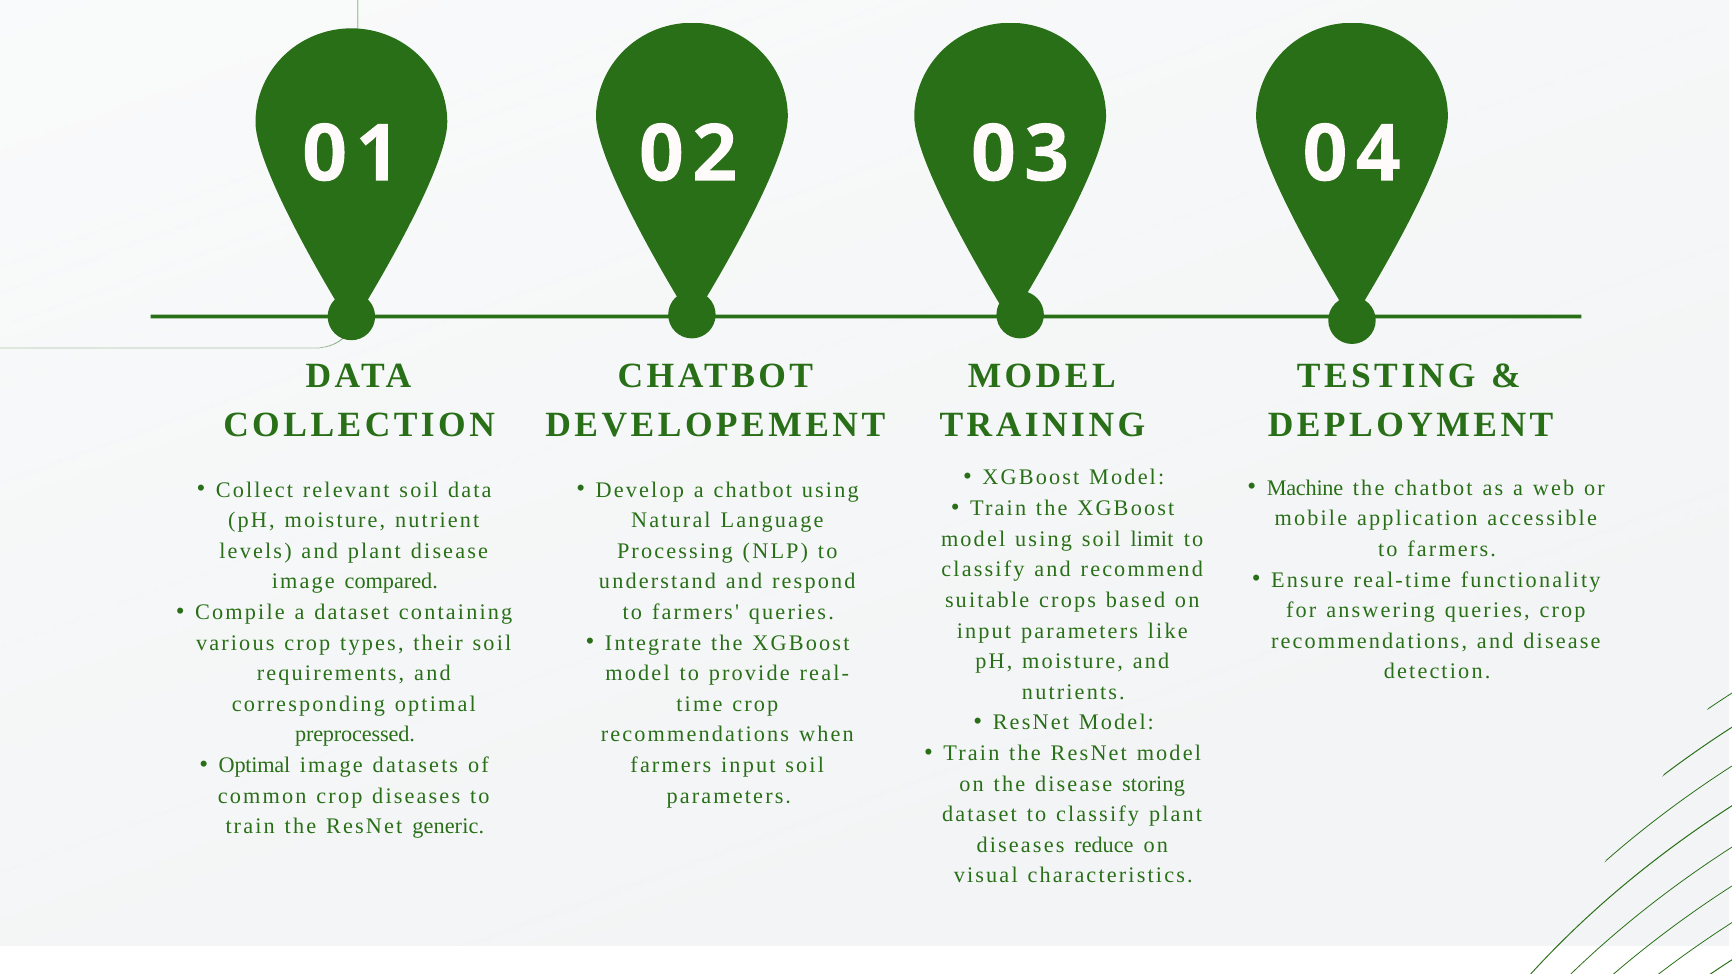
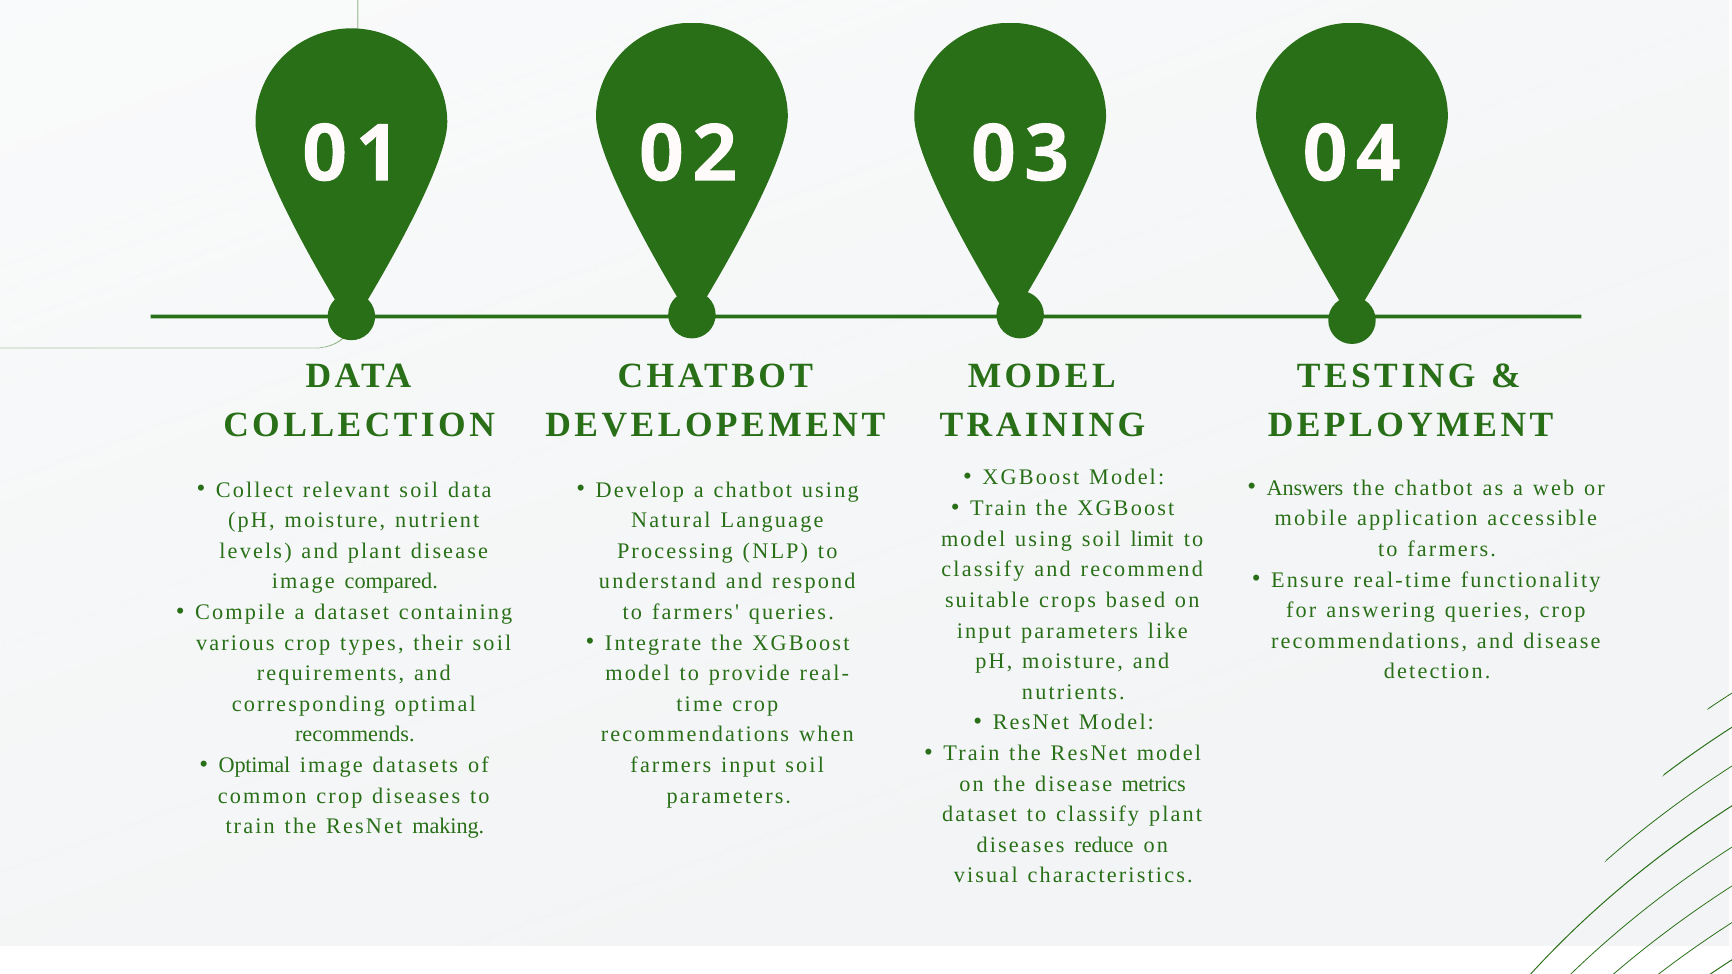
Machine: Machine -> Answers (1305, 488)
preprocessed: preprocessed -> recommends (355, 735)
storing: storing -> metrics (1154, 784)
generic: generic -> making (448, 827)
